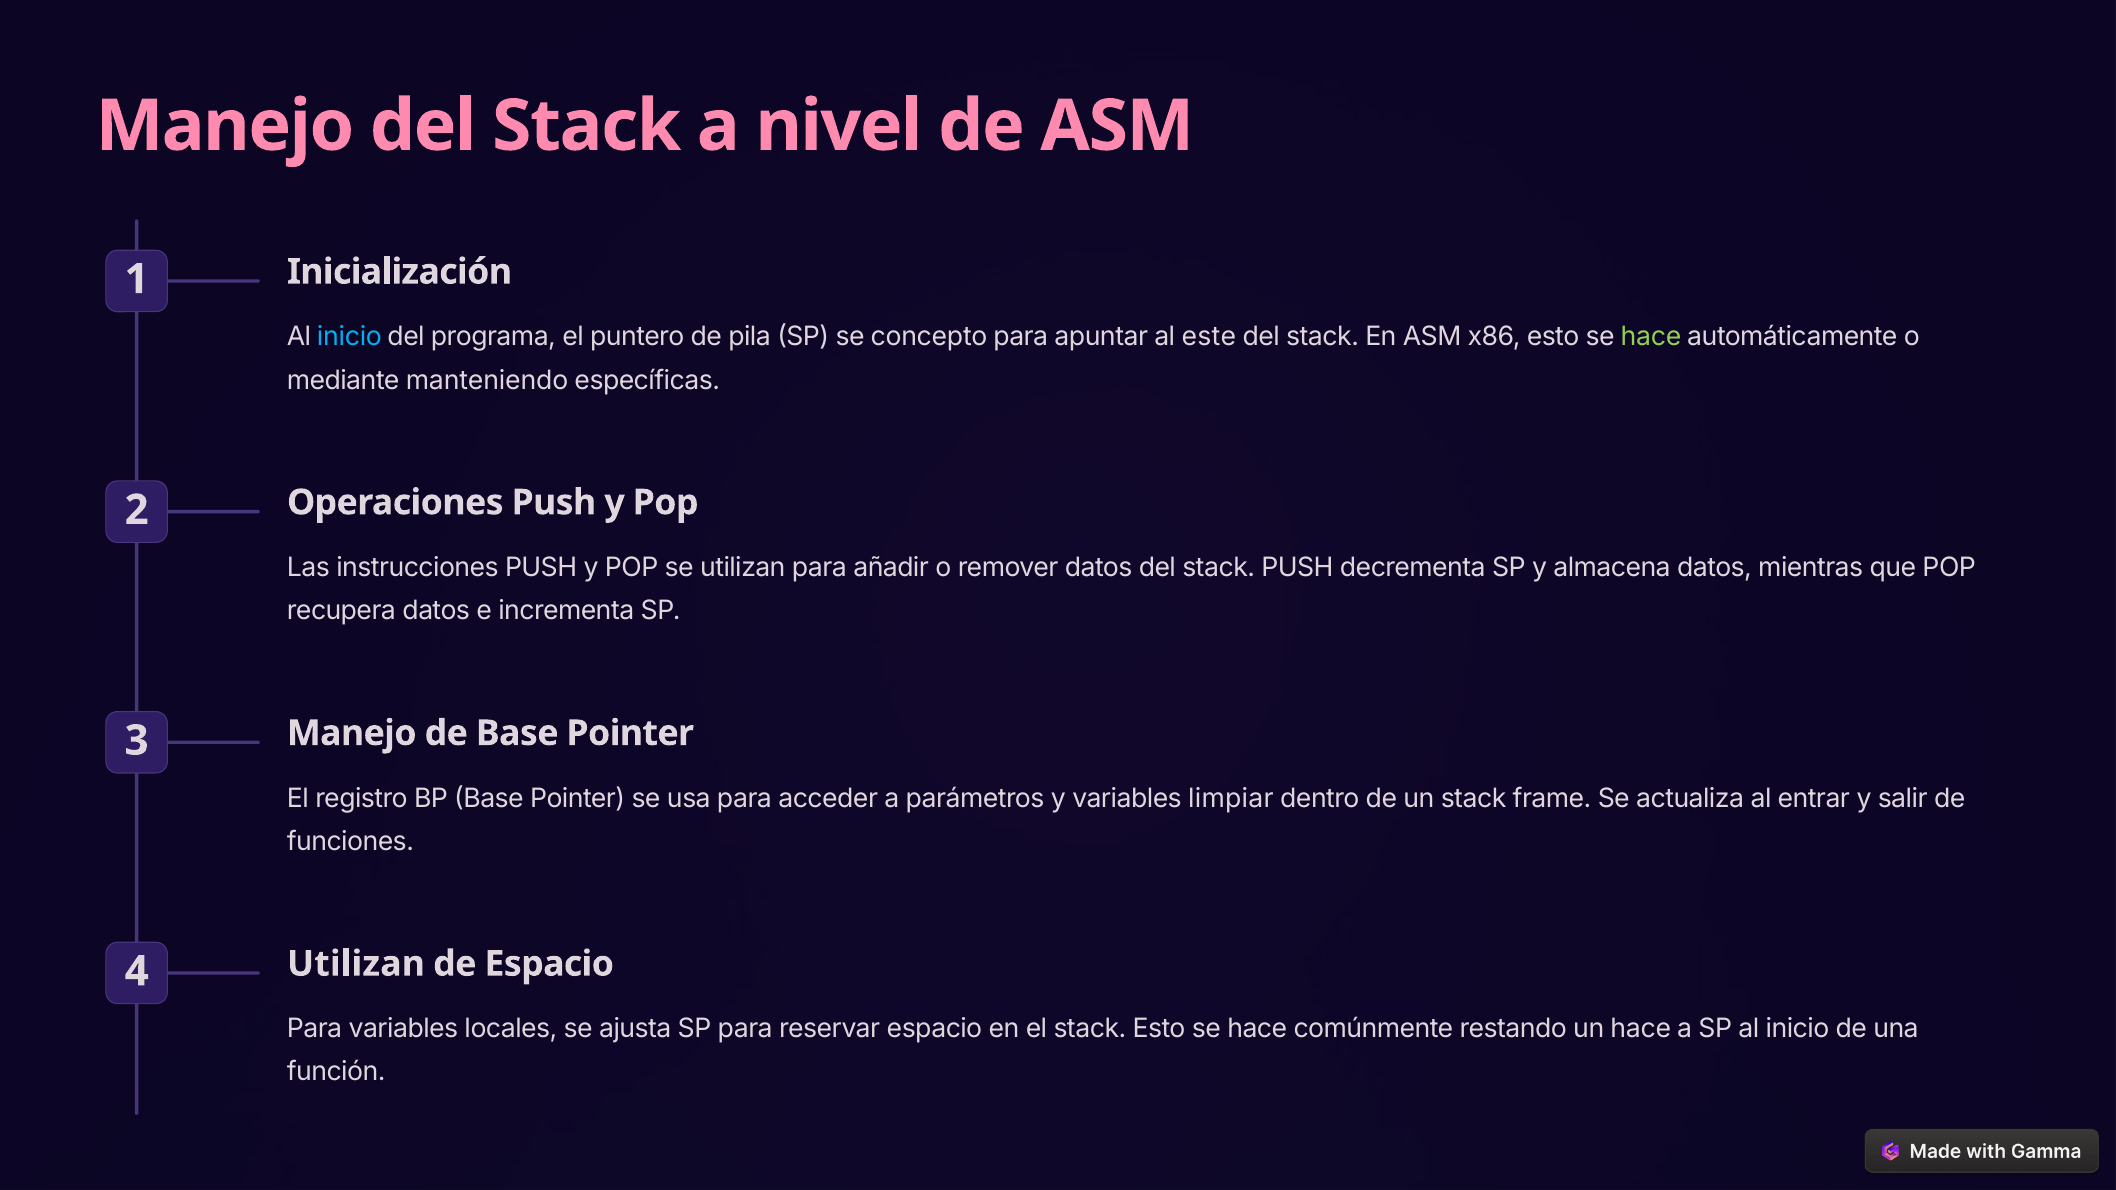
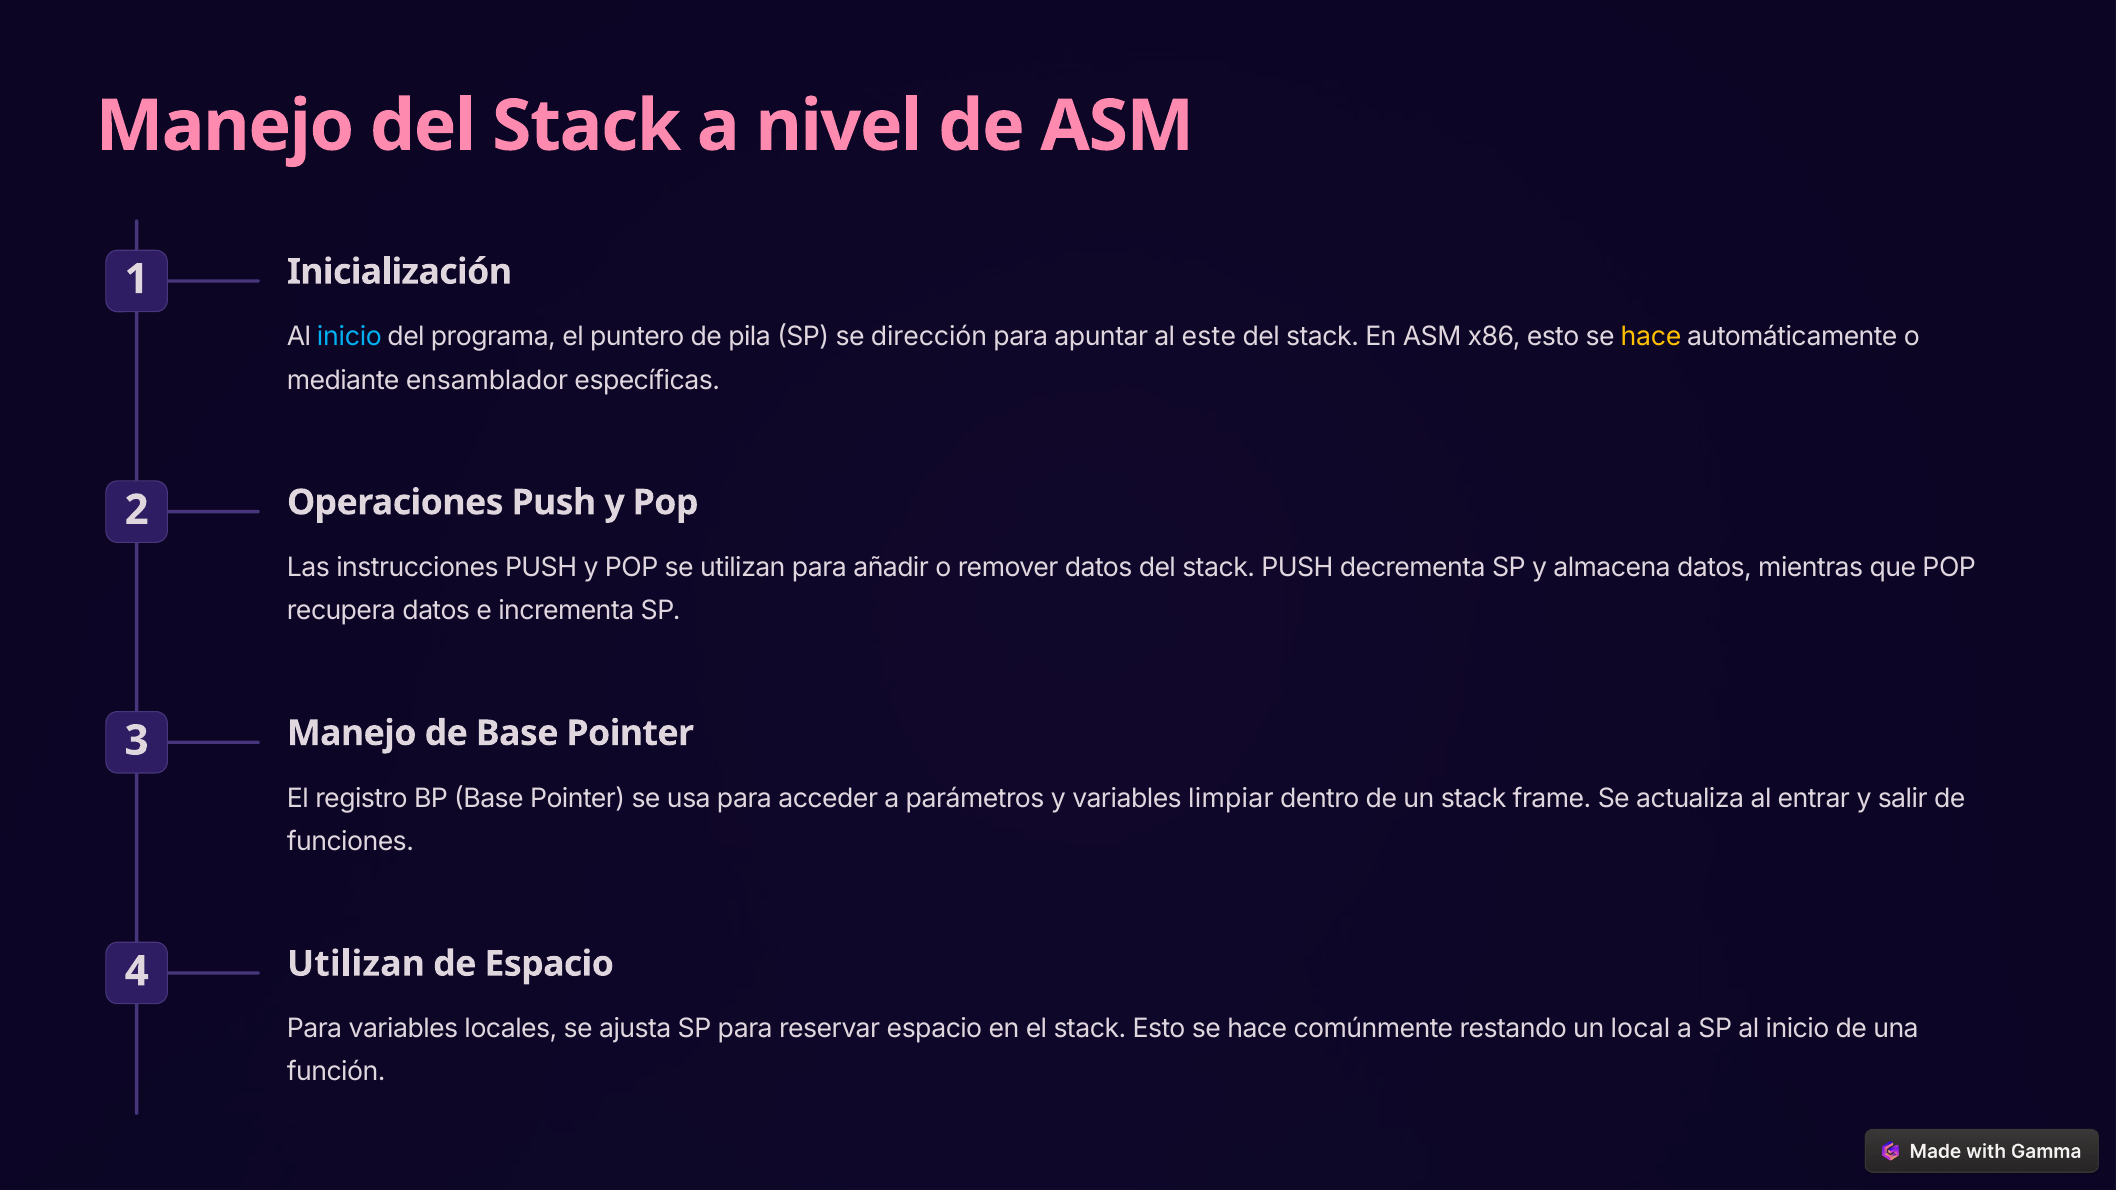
concepto: concepto -> dirección (929, 337)
hace colour: light green -> yellow (1651, 337)
manteniendo: manteniendo -> ensamblador (487, 380)
un hace: hace -> local (1640, 1029)
